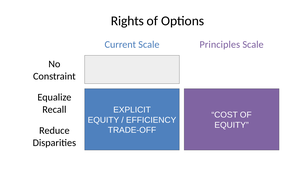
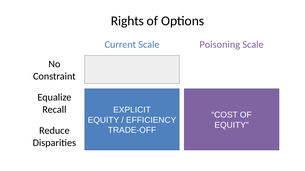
Principles: Principles -> Poisoning (220, 45)
